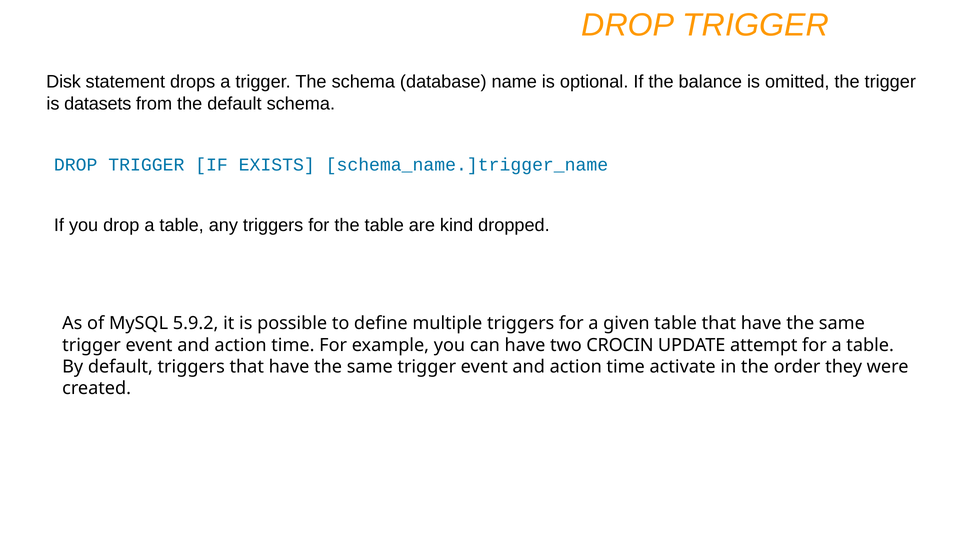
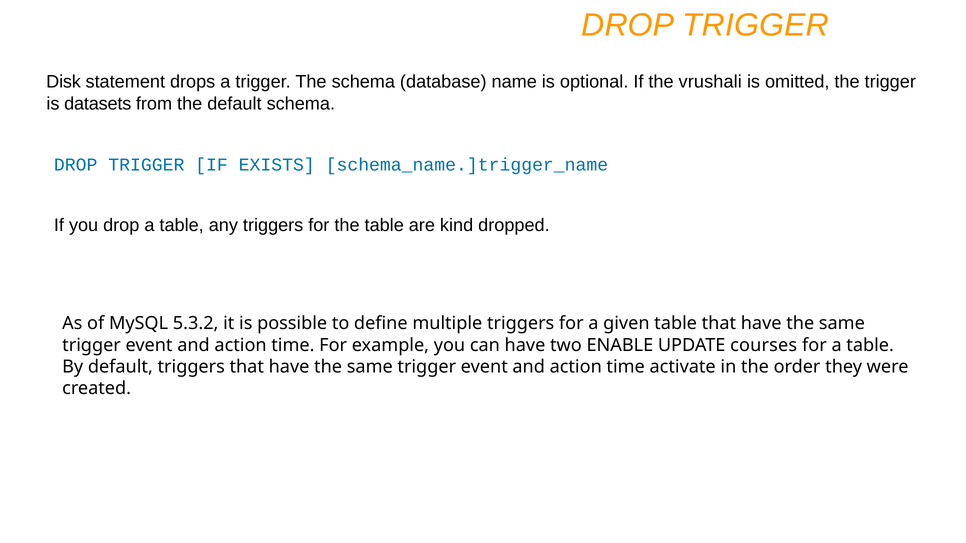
balance: balance -> vrushali (710, 82)
5.9.2: 5.9.2 -> 5.3.2 (196, 324)
CROCIN: CROCIN -> ENABLE (620, 345)
attempt: attempt -> courses (764, 345)
